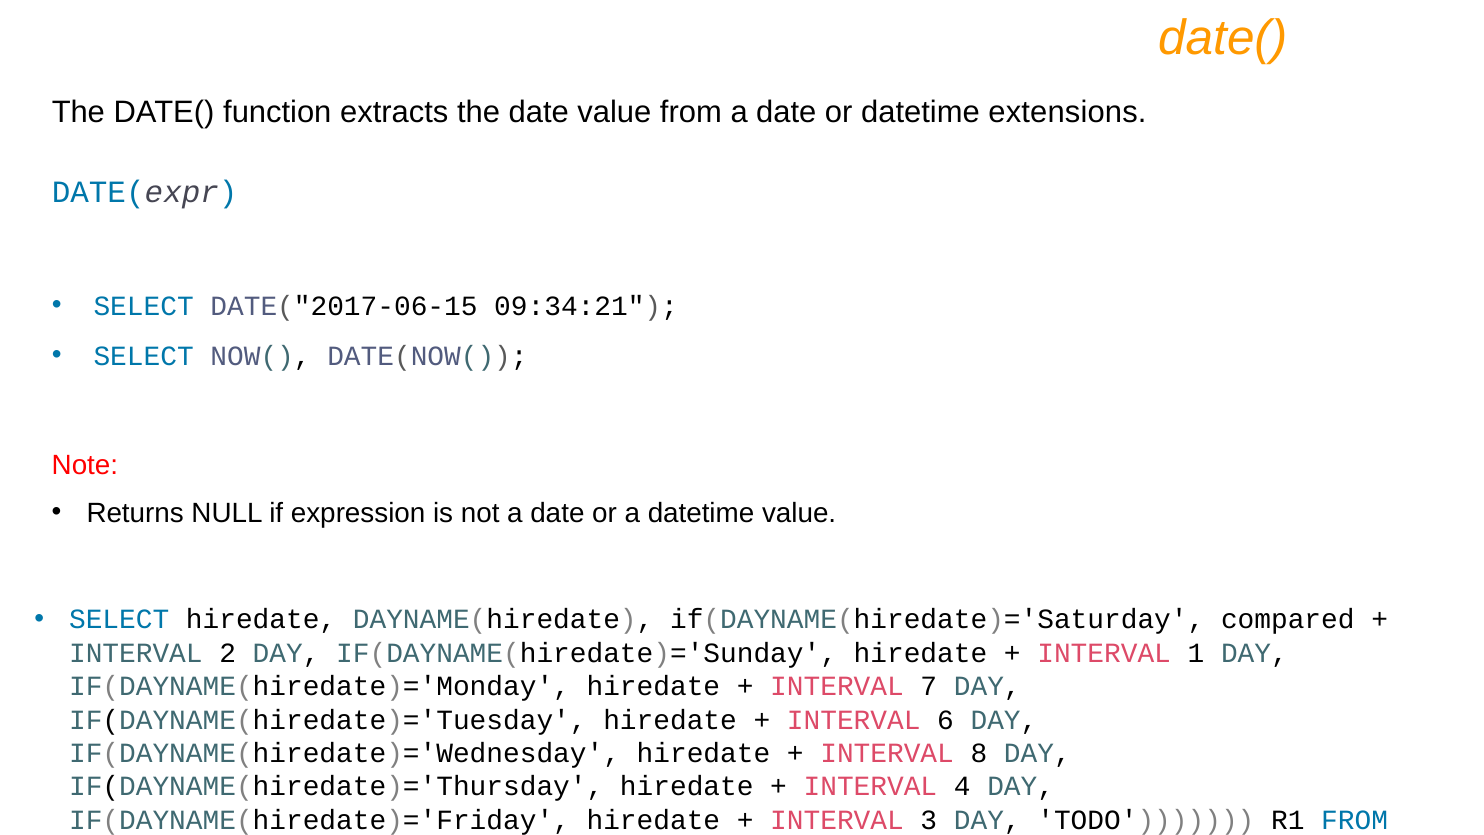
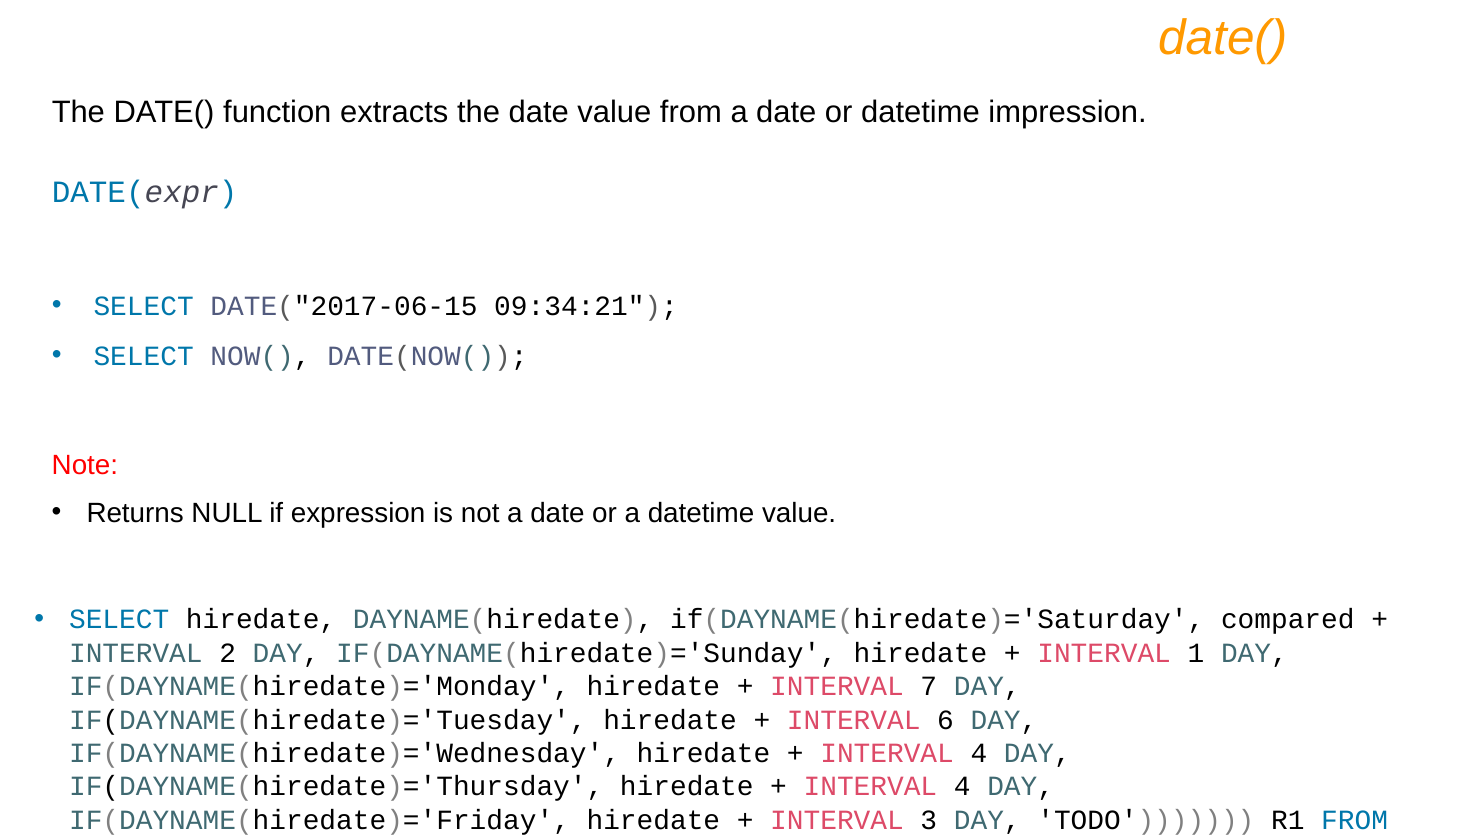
extensions: extensions -> impression (1068, 112)
8: 8 -> 4 (979, 753)
